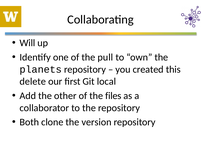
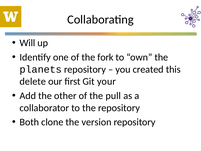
pull: pull -> fork (105, 57)
local: local -> your (106, 81)
files: files -> pull (113, 96)
